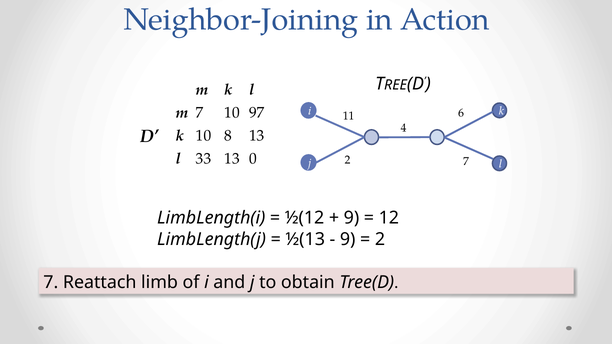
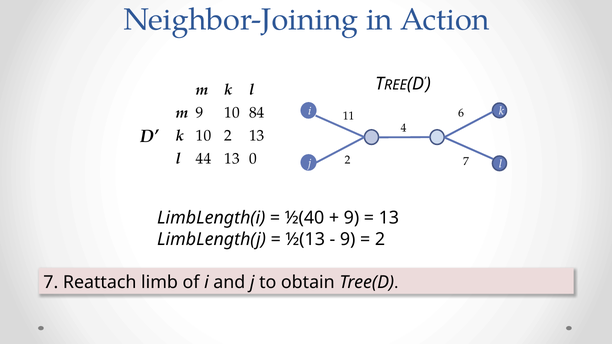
m 7: 7 -> 9 (200, 113)
97: 97 -> 84 (257, 113)
10 8: 8 -> 2 (228, 136)
33: 33 -> 44 (204, 159)
½(12: ½(12 -> ½(40 (305, 218)
12: 12 -> 13 (389, 218)
